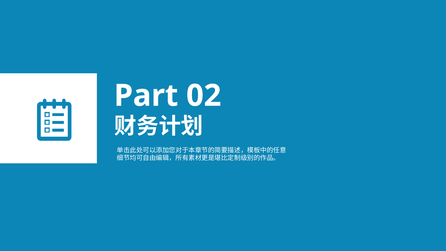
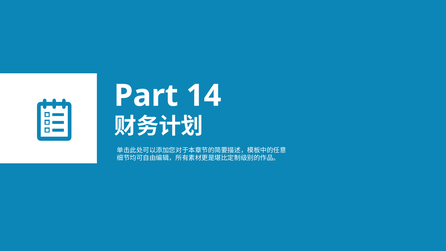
02: 02 -> 14 (204, 96)
